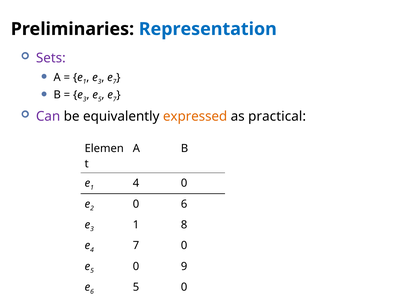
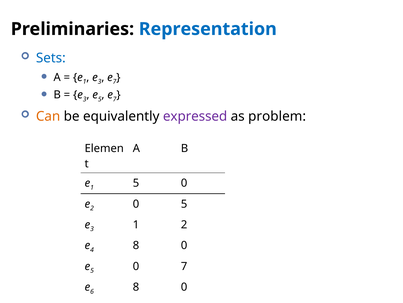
Sets colour: purple -> blue (51, 58)
Can colour: purple -> orange (48, 116)
expressed colour: orange -> purple (195, 116)
practical: practical -> problem (277, 116)
1 4: 4 -> 5 (136, 183)
0 6: 6 -> 5 (184, 203)
1 8: 8 -> 2 (184, 224)
7: 7 -> 8 (136, 245)
0 9: 9 -> 7 (184, 266)
5: 5 -> 8 (136, 287)
